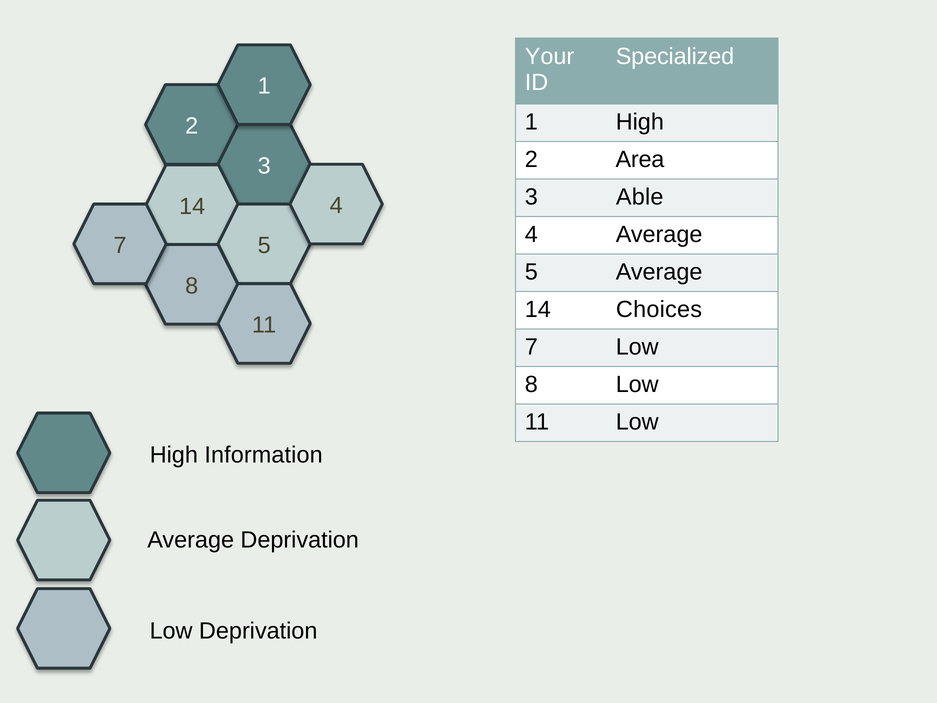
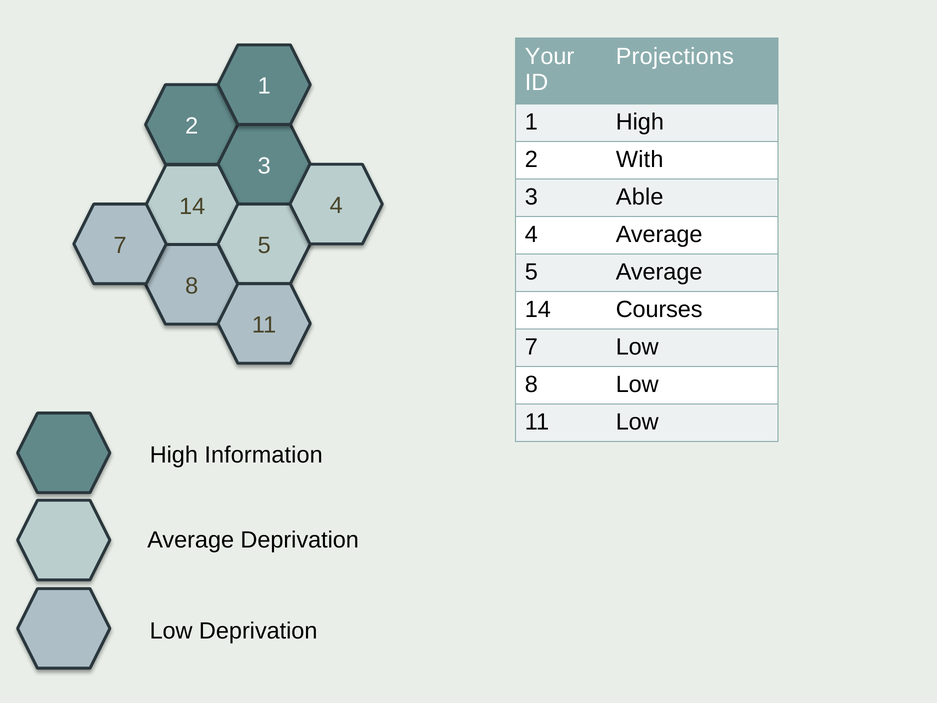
Specialized: Specialized -> Projections (675, 56)
Area: Area -> With (640, 159)
Choices: Choices -> Courses (659, 310)
